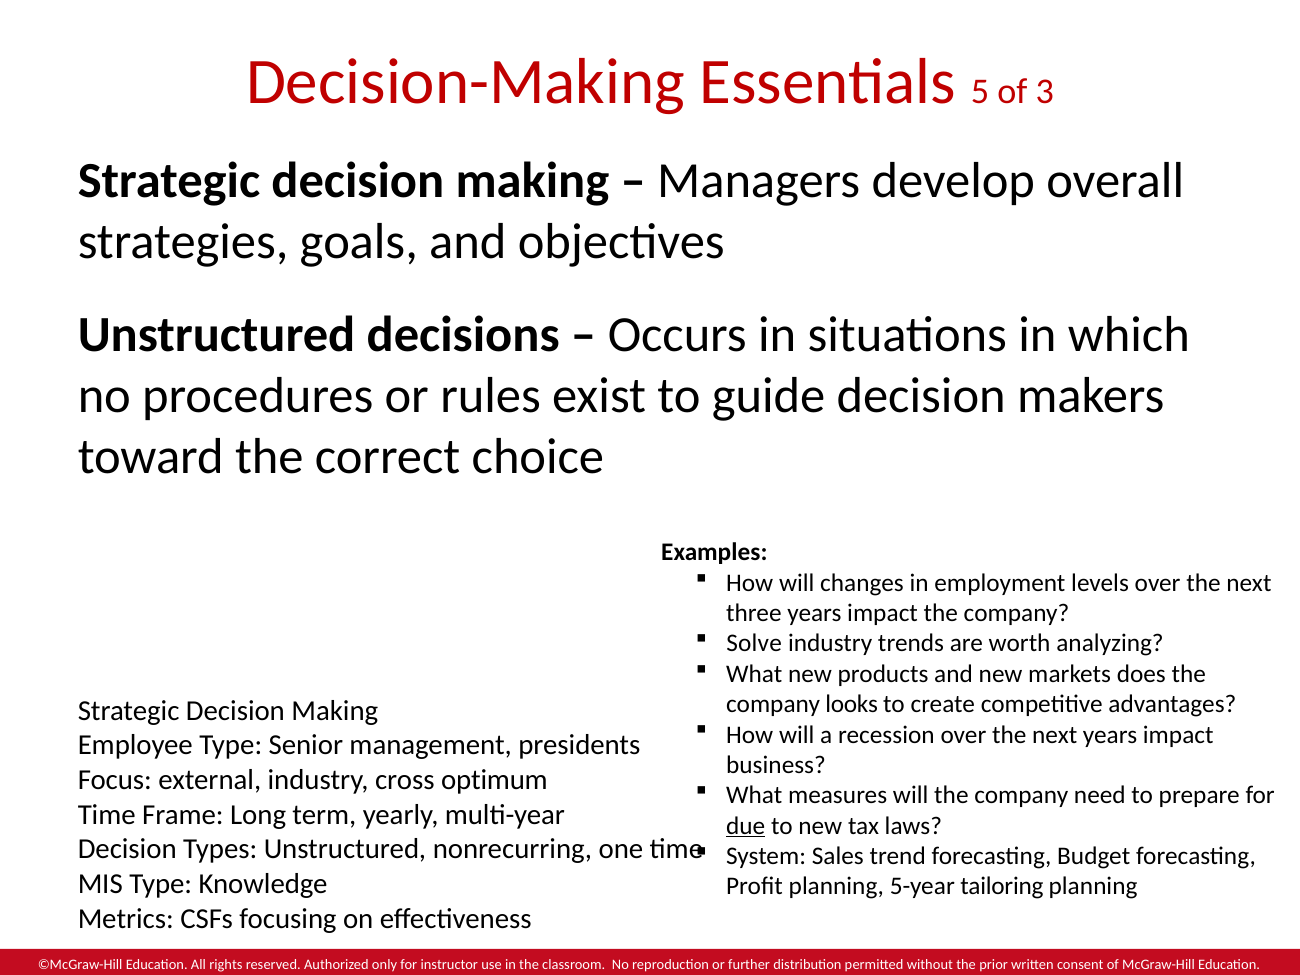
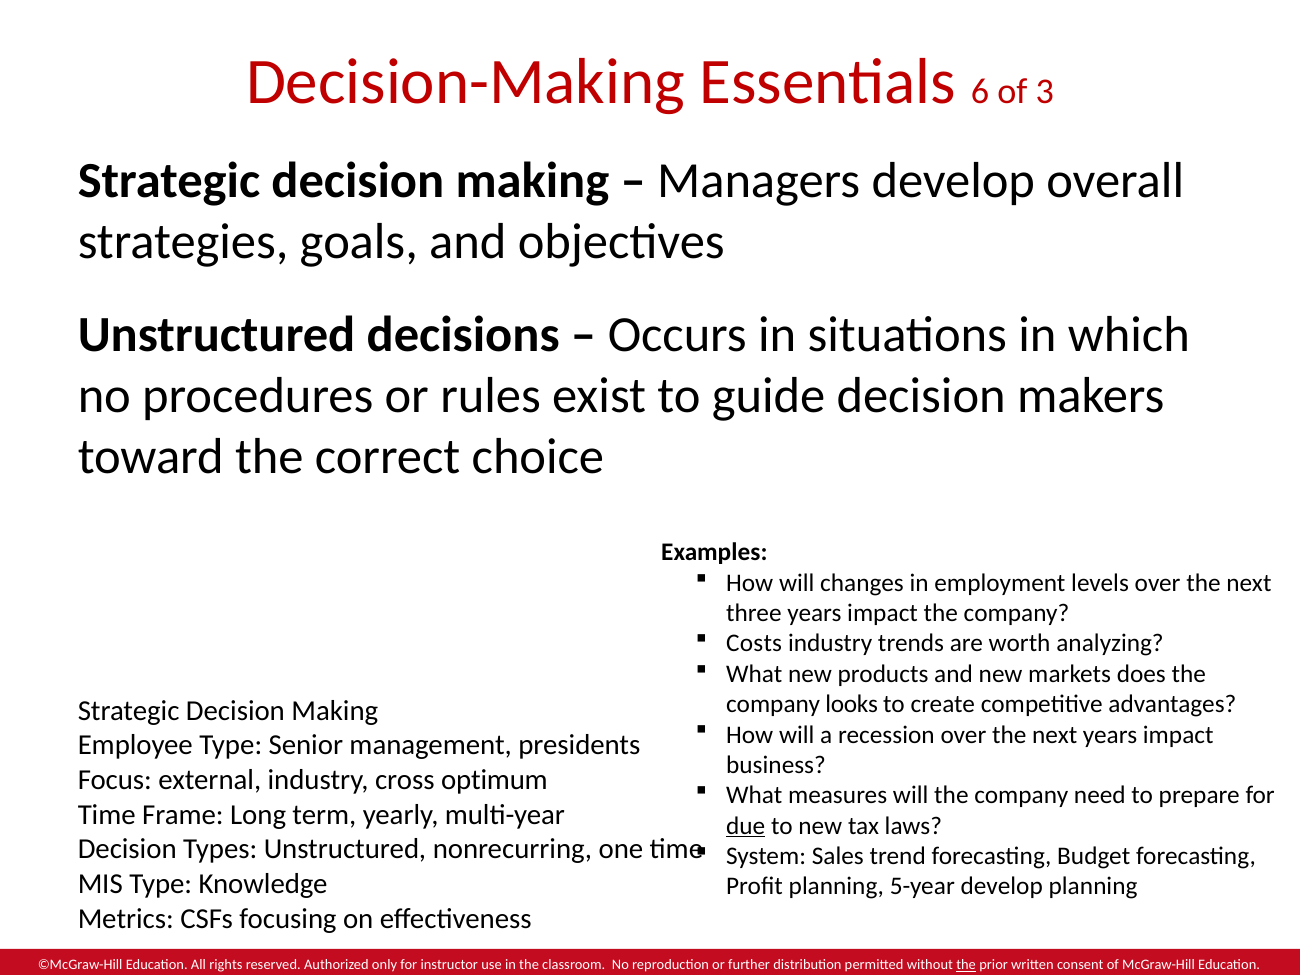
5: 5 -> 6 (980, 92)
Solve: Solve -> Costs (754, 644)
5-year tailoring: tailoring -> develop (1002, 886)
the underline: none -> present (966, 965)
